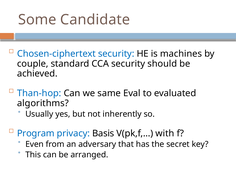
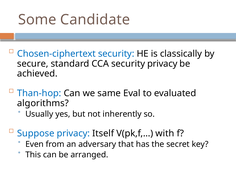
machines: machines -> classically (181, 54)
couple: couple -> secure (33, 64)
security should: should -> privacy (162, 64)
Program: Program -> Suppose (36, 133)
Basis: Basis -> Itself (103, 133)
